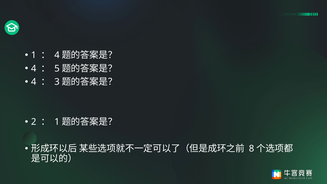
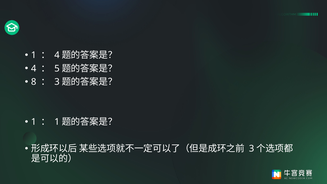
4: 4 -> 8 (34, 82)
2: 2 -> 1 (34, 122)
8: 8 -> 3 (252, 149)
